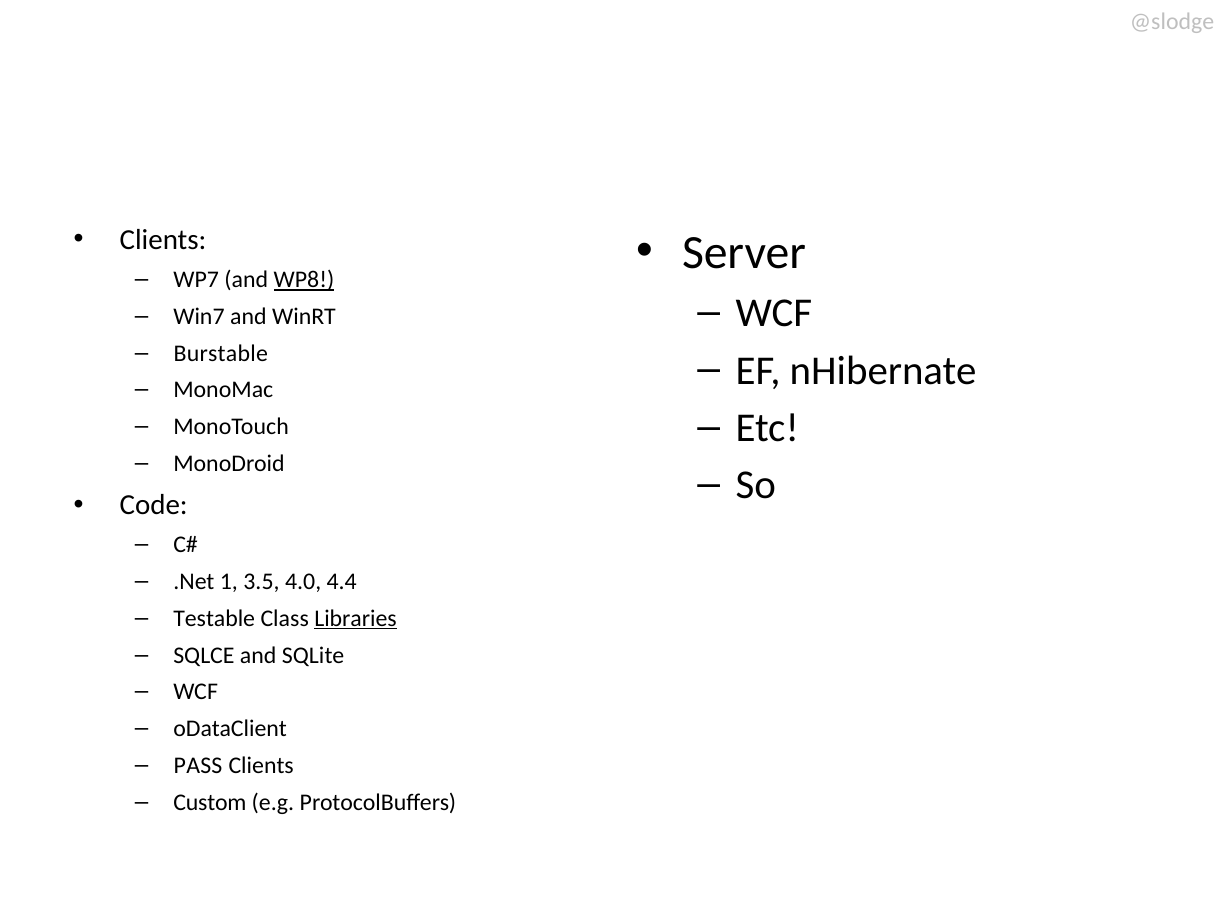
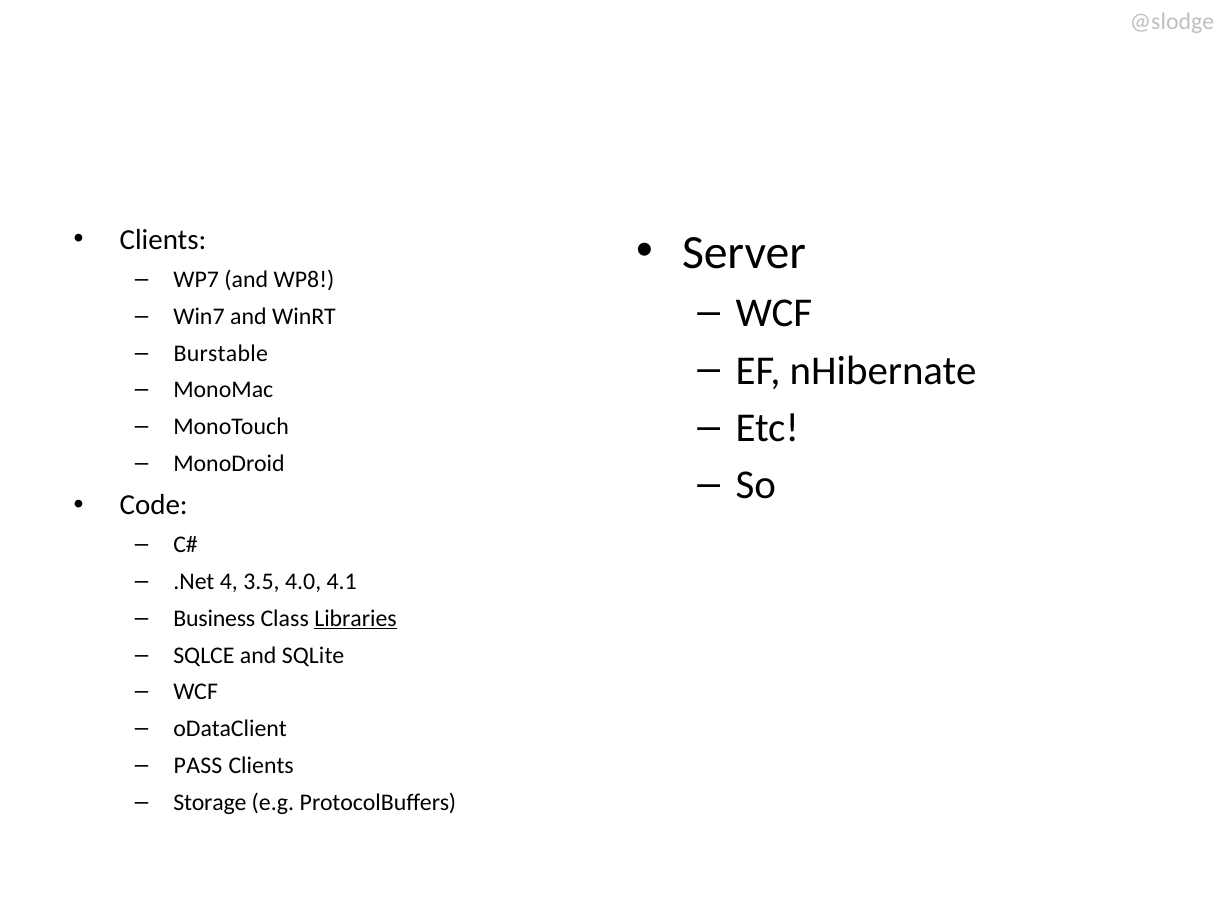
WP8 underline: present -> none (304, 280)
1: 1 -> 4 (229, 582)
4.4: 4.4 -> 4.1 (342, 582)
Testable: Testable -> Business (214, 619)
Custom: Custom -> Storage (210, 803)
